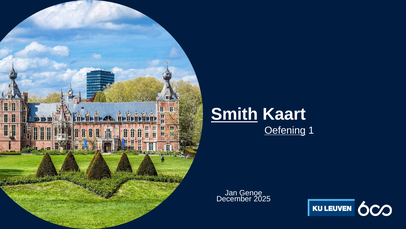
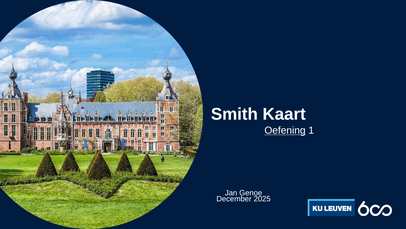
Smith underline: present -> none (234, 114)
